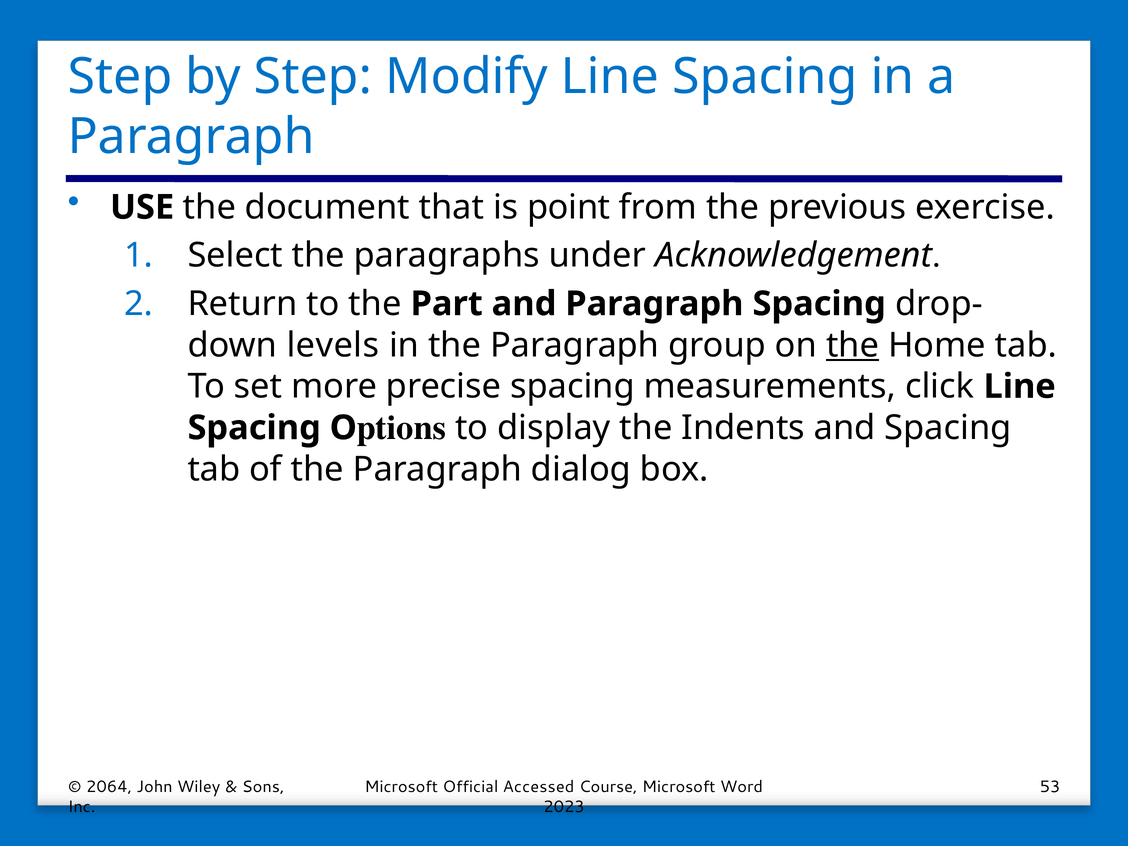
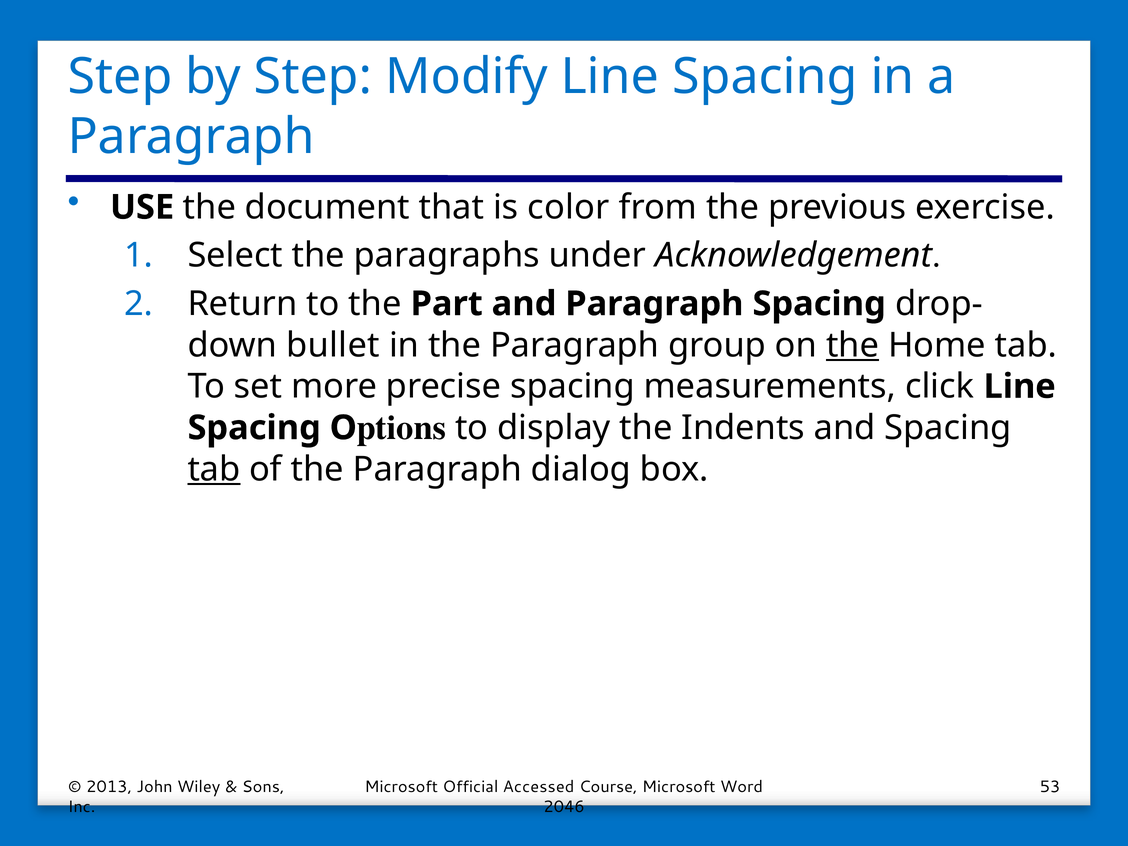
point: point -> color (568, 207)
levels: levels -> bullet (333, 345)
tab underline: none -> present (214, 469)
2064: 2064 -> 2013 (109, 787)
2023: 2023 -> 2046 (564, 807)
